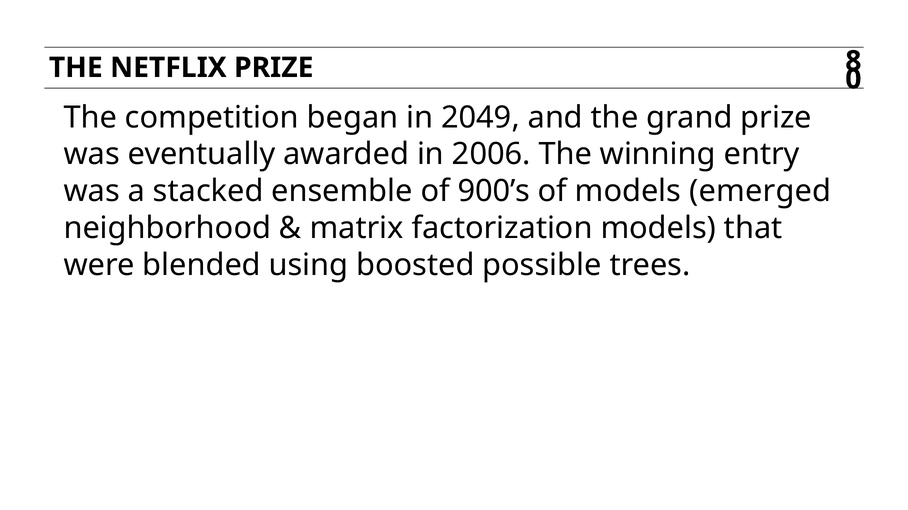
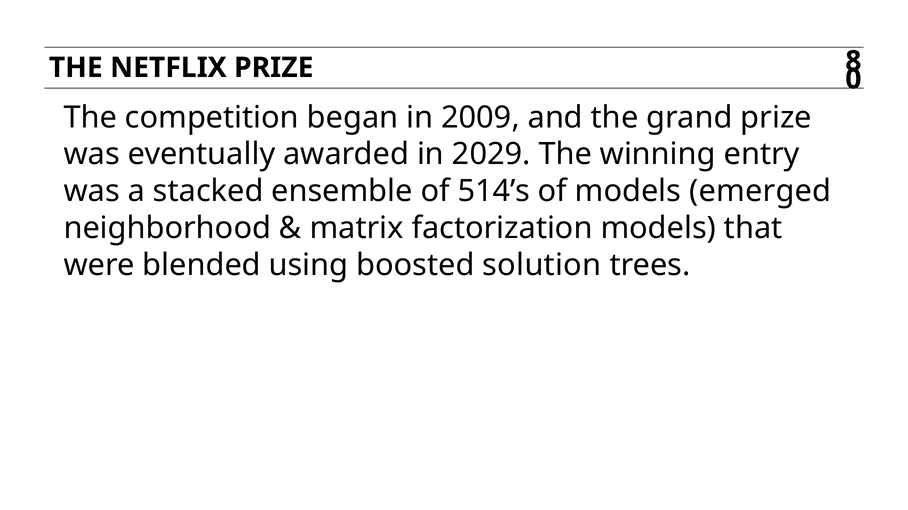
2049: 2049 -> 2009 (481, 117)
2006: 2006 -> 2029 (491, 154)
900’s: 900’s -> 514’s (494, 191)
possible: possible -> solution (542, 265)
